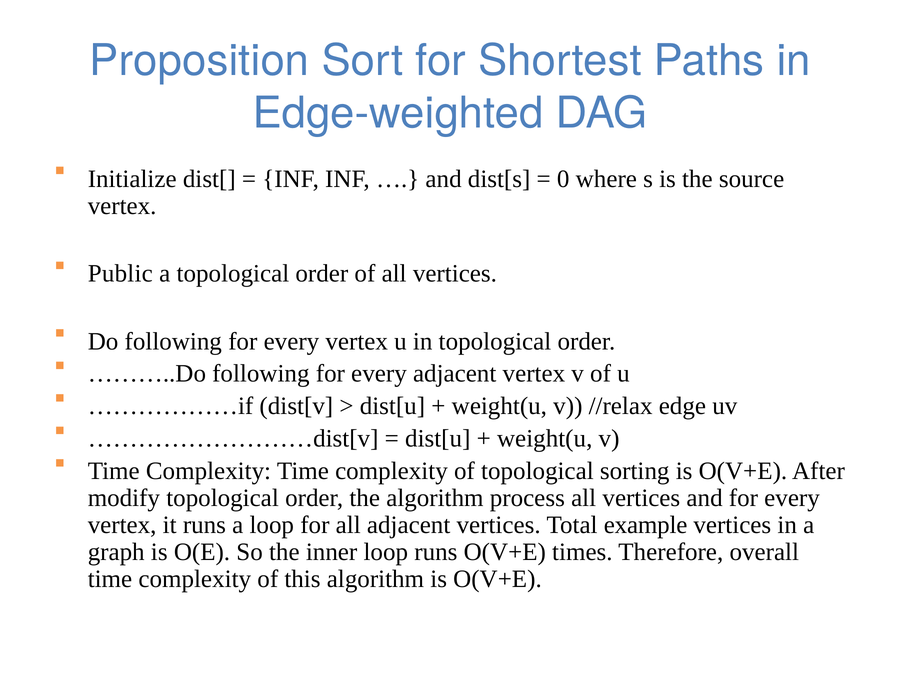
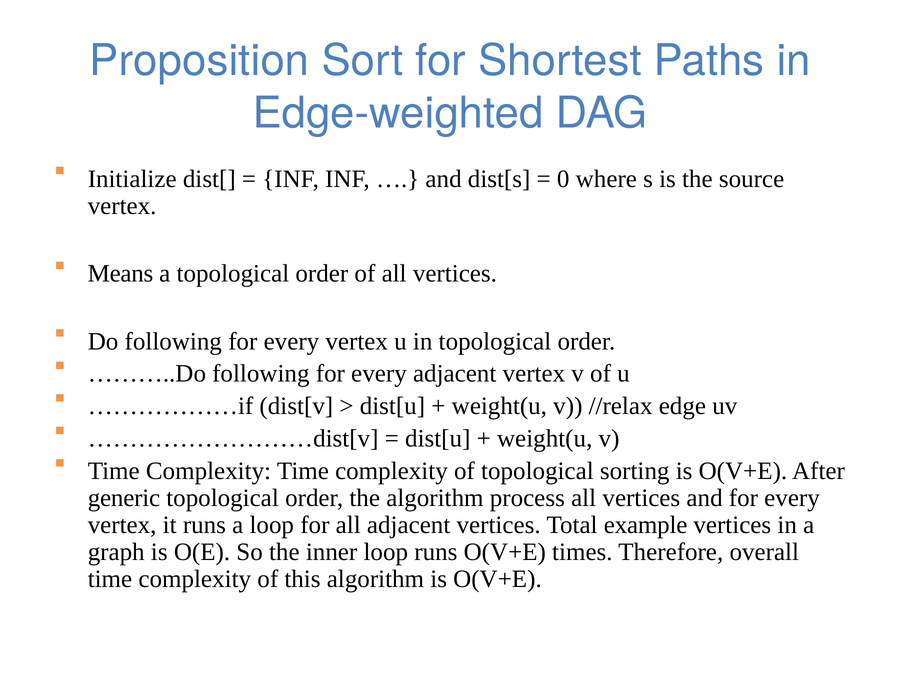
Public: Public -> Means (120, 274)
modify: modify -> generic (124, 498)
